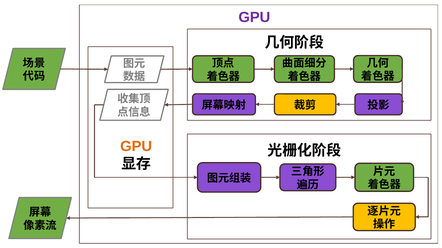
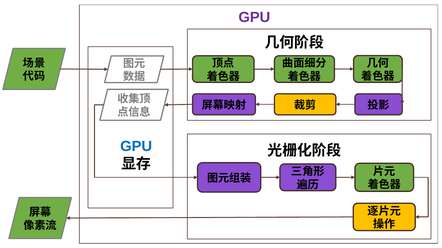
GPU colour: orange -> blue (136, 147)
